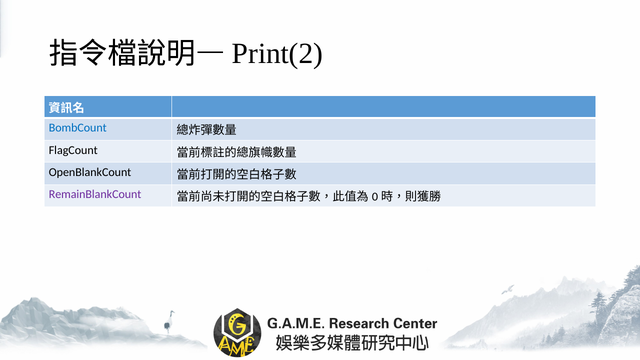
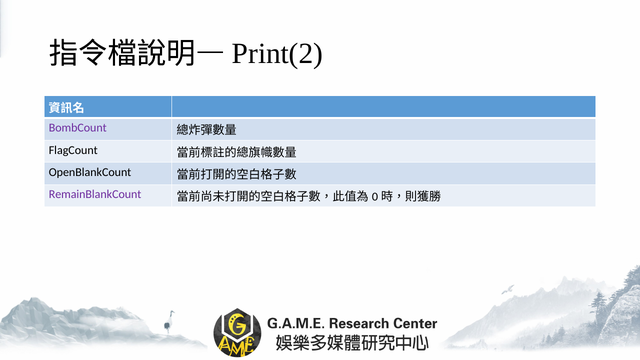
BombCount colour: blue -> purple (78, 128)
